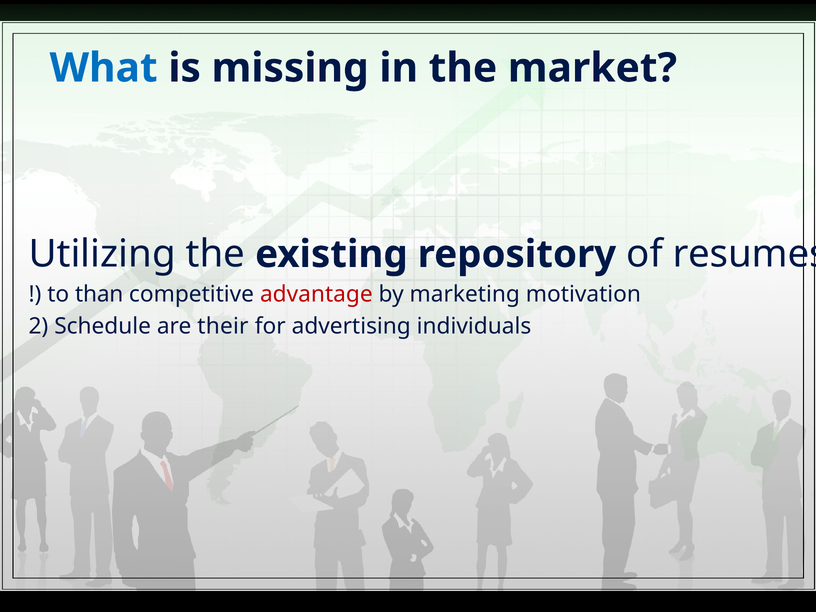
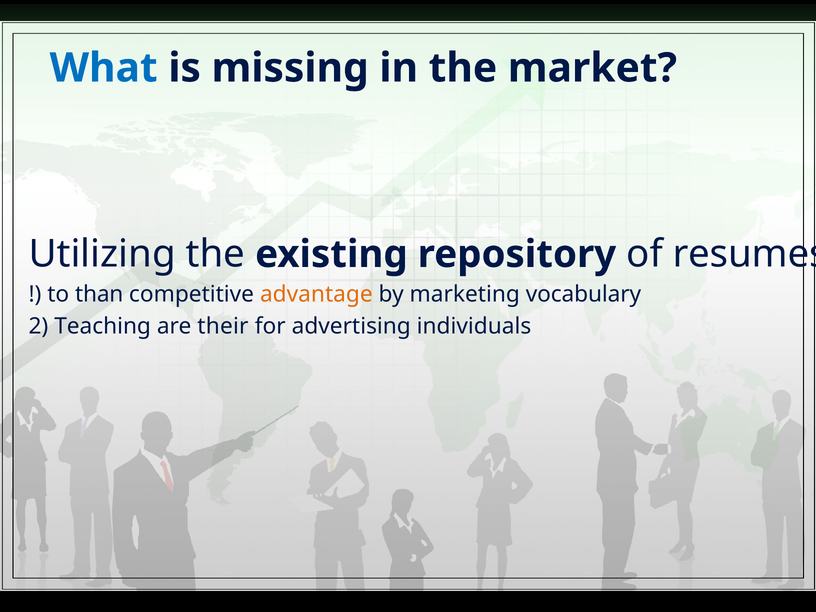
advantage colour: red -> orange (316, 294)
motivation: motivation -> vocabulary (583, 294)
Schedule: Schedule -> Teaching (103, 326)
